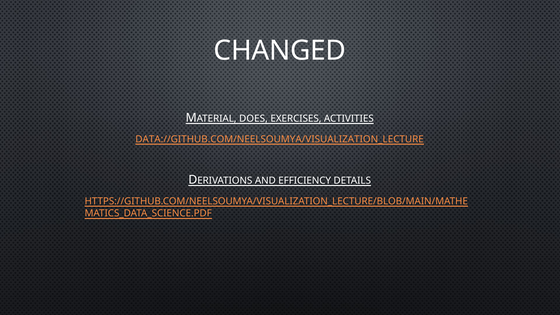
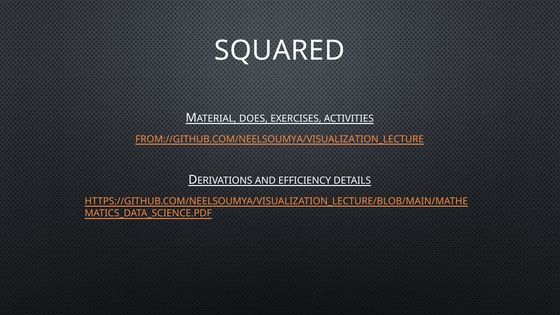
CHANGED: CHANGED -> SQUARED (280, 51)
DATA://GITHUB.COM/NEELSOUMYA/VISUALIZATION_LECTURE: DATA://GITHUB.COM/NEELSOUMYA/VISUALIZATION_LECTURE -> FROM://GITHUB.COM/NEELSOUMYA/VISUALIZATION_LECTURE (280, 139)
